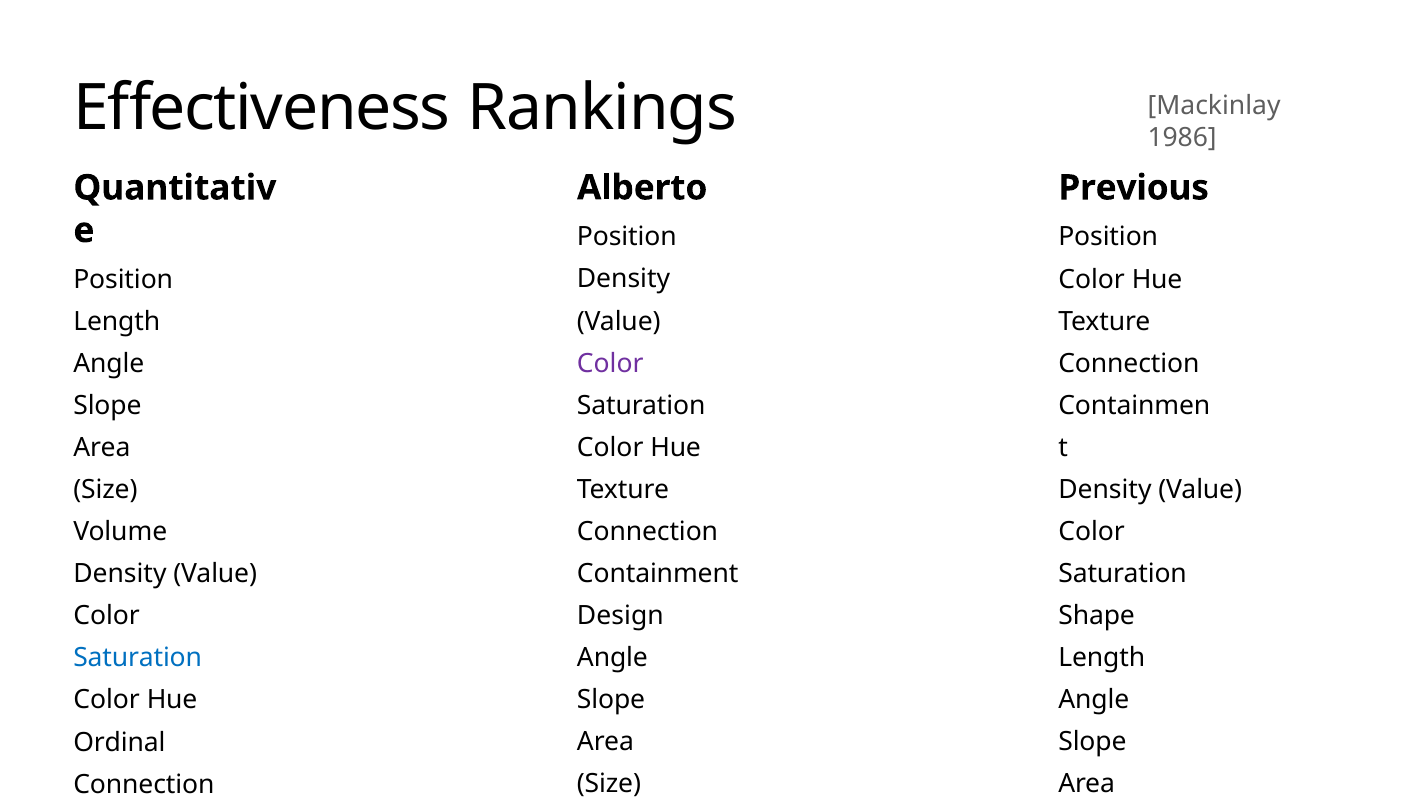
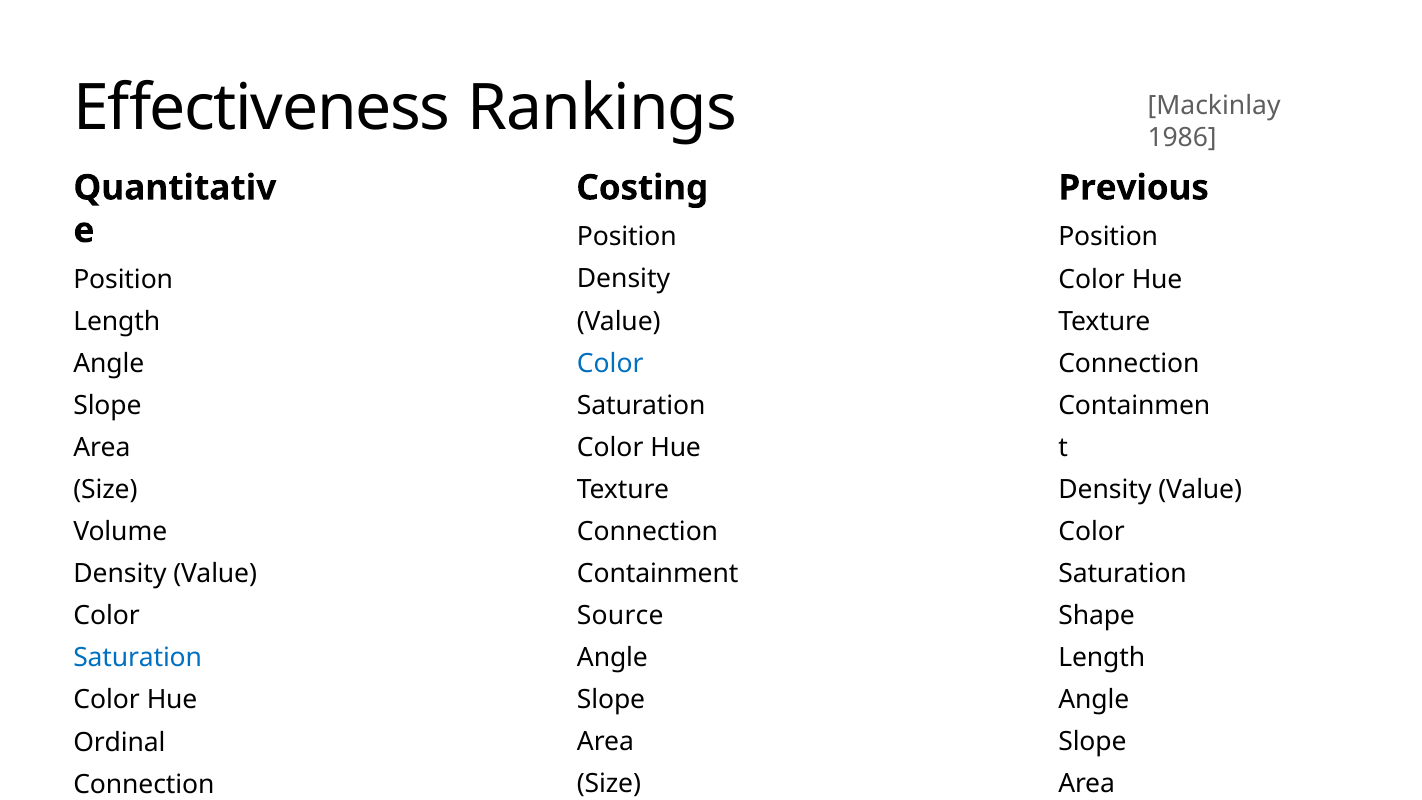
Alberto: Alberto -> Costing (642, 188)
Color colour: purple -> blue (610, 363)
Design: Design -> Source (620, 616)
